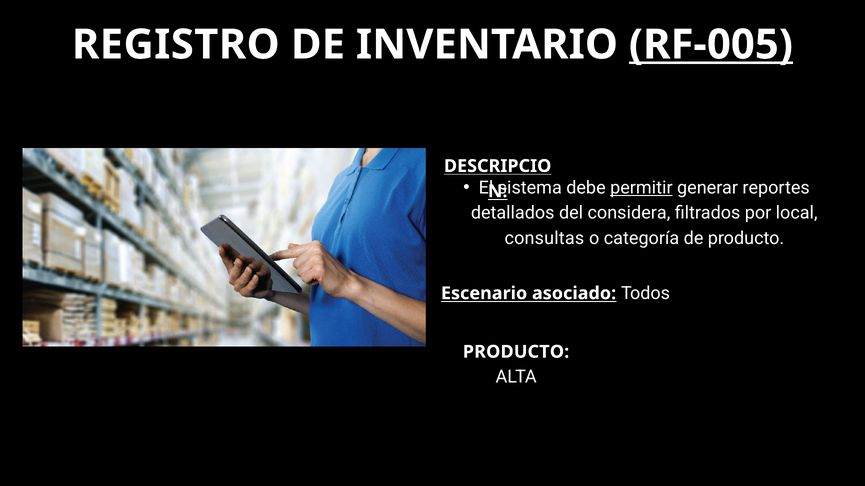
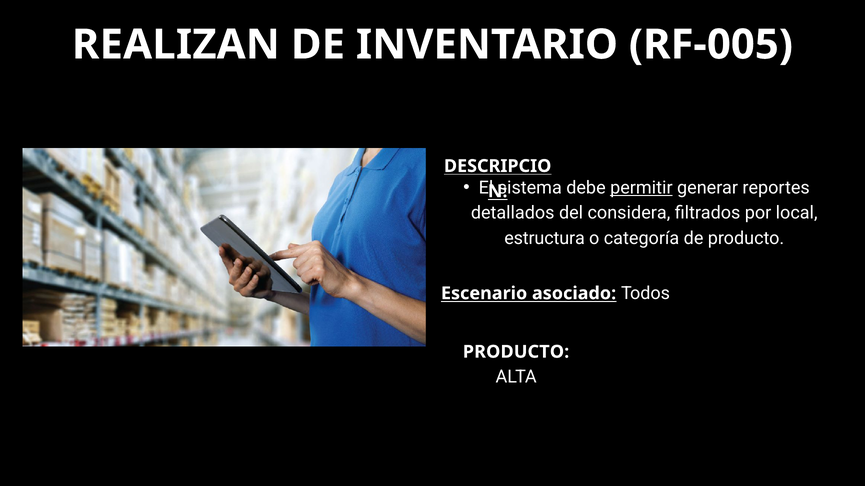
REGISTRO: REGISTRO -> REALIZAN (176, 45)
RF-005 underline: present -> none (711, 45)
consultas: consultas -> estructura (545, 238)
